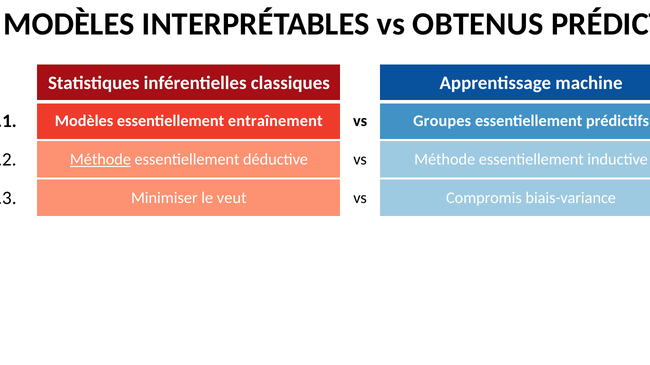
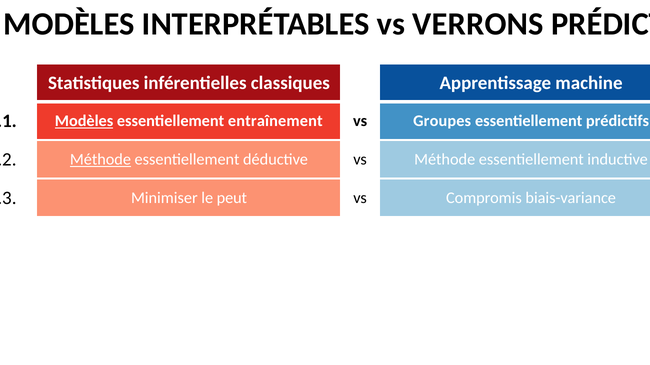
OBTENUS: OBTENUS -> VERRONS (478, 24)
Modèles underline: none -> present (84, 121)
veut: veut -> peut (232, 198)
